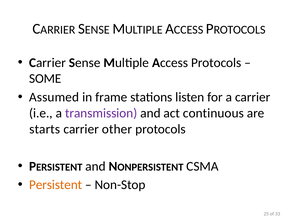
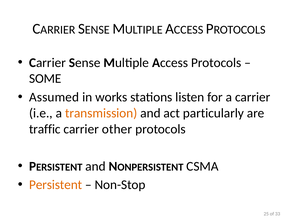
frame: frame -> works (111, 97)
transmission colour: purple -> orange (101, 113)
continuous: continuous -> particularly (213, 113)
starts: starts -> traffic (45, 129)
